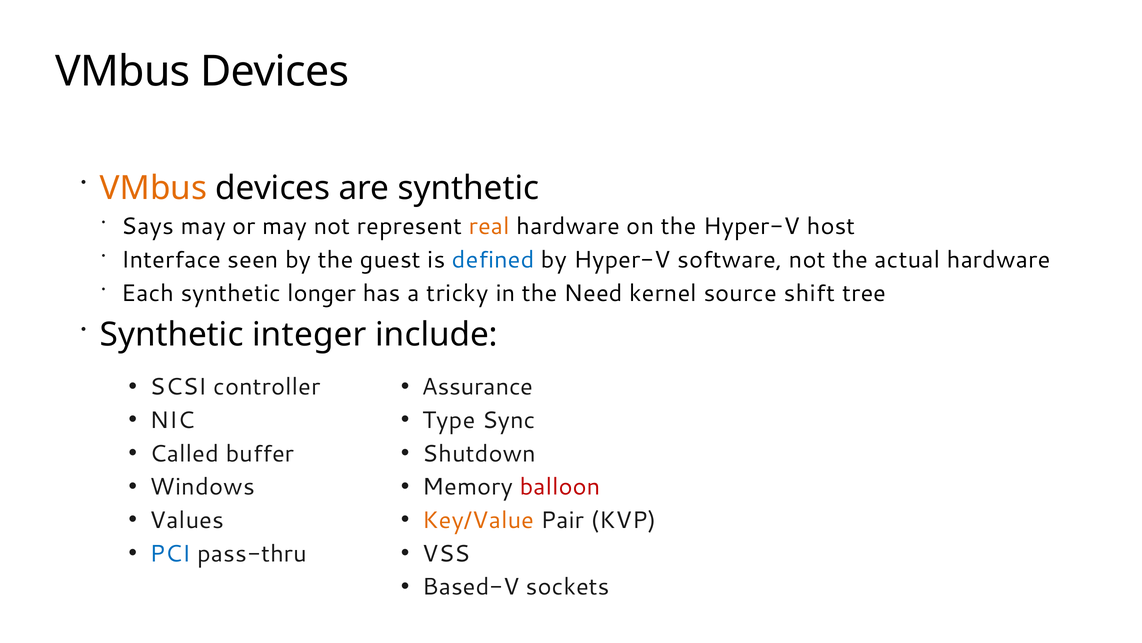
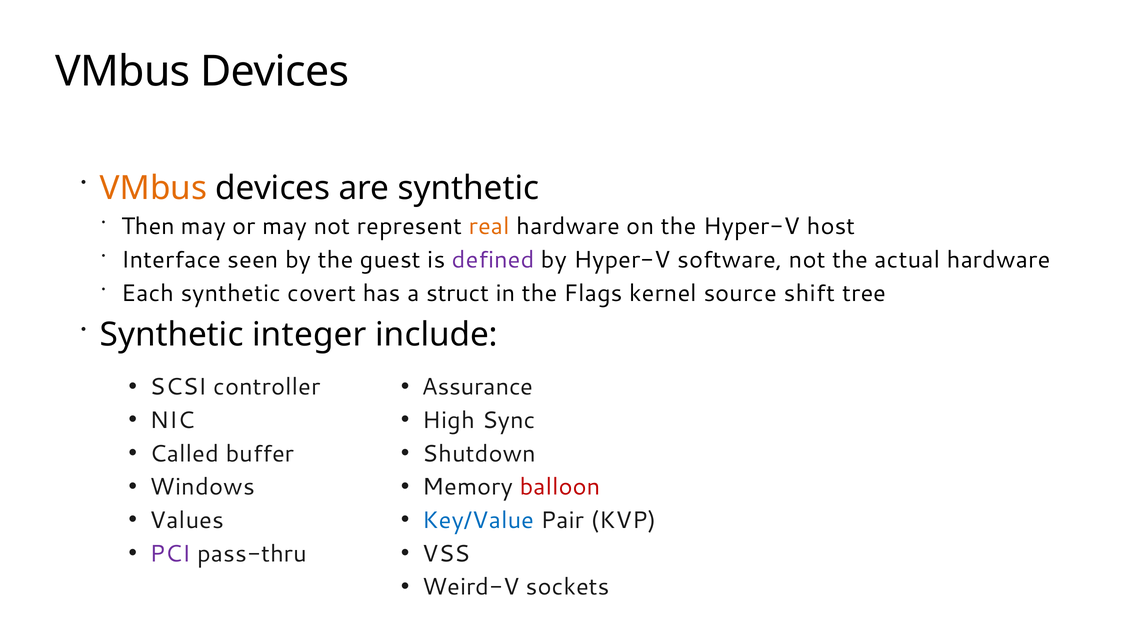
Says: Says -> Then (148, 226)
defined colour: blue -> purple (493, 260)
longer: longer -> covert (322, 293)
tricky: tricky -> struct (458, 293)
Need: Need -> Flags (593, 293)
Type: Type -> High (449, 420)
Key/Value colour: orange -> blue (478, 520)
PCI colour: blue -> purple (170, 553)
Based-V: Based-V -> Weird-V (471, 587)
